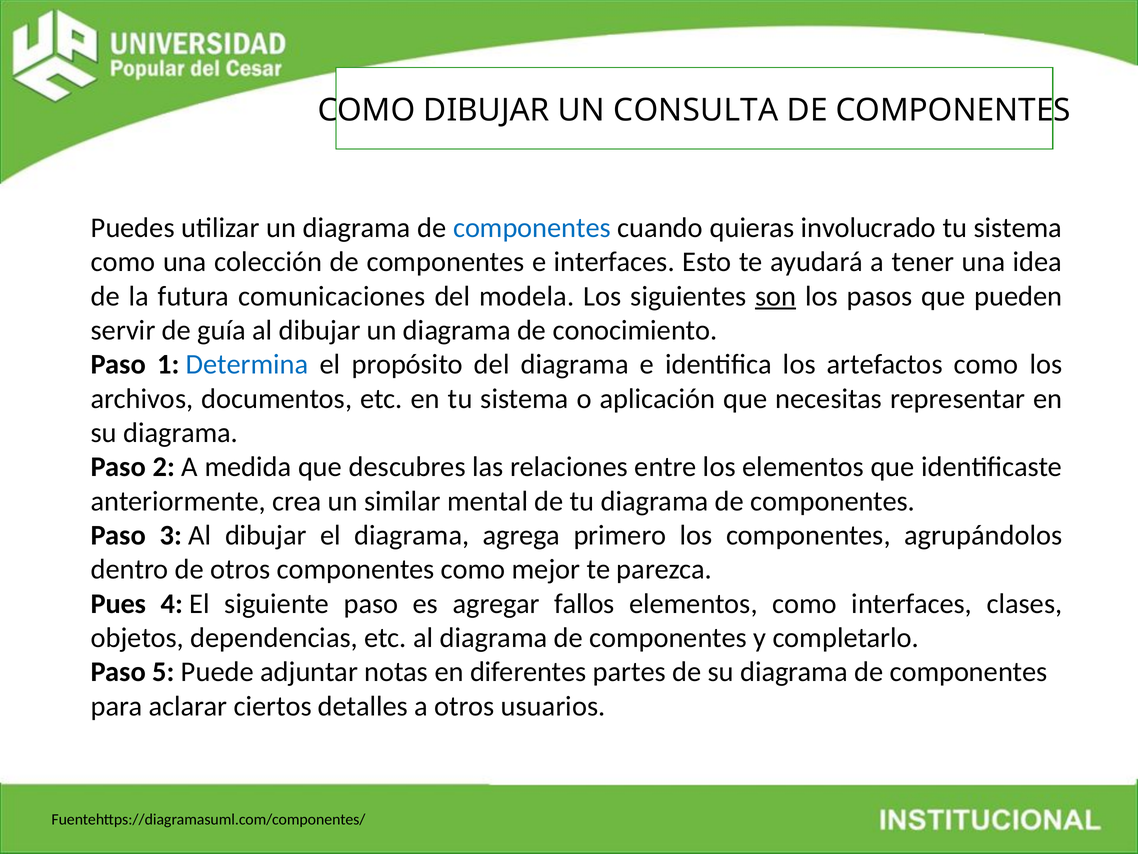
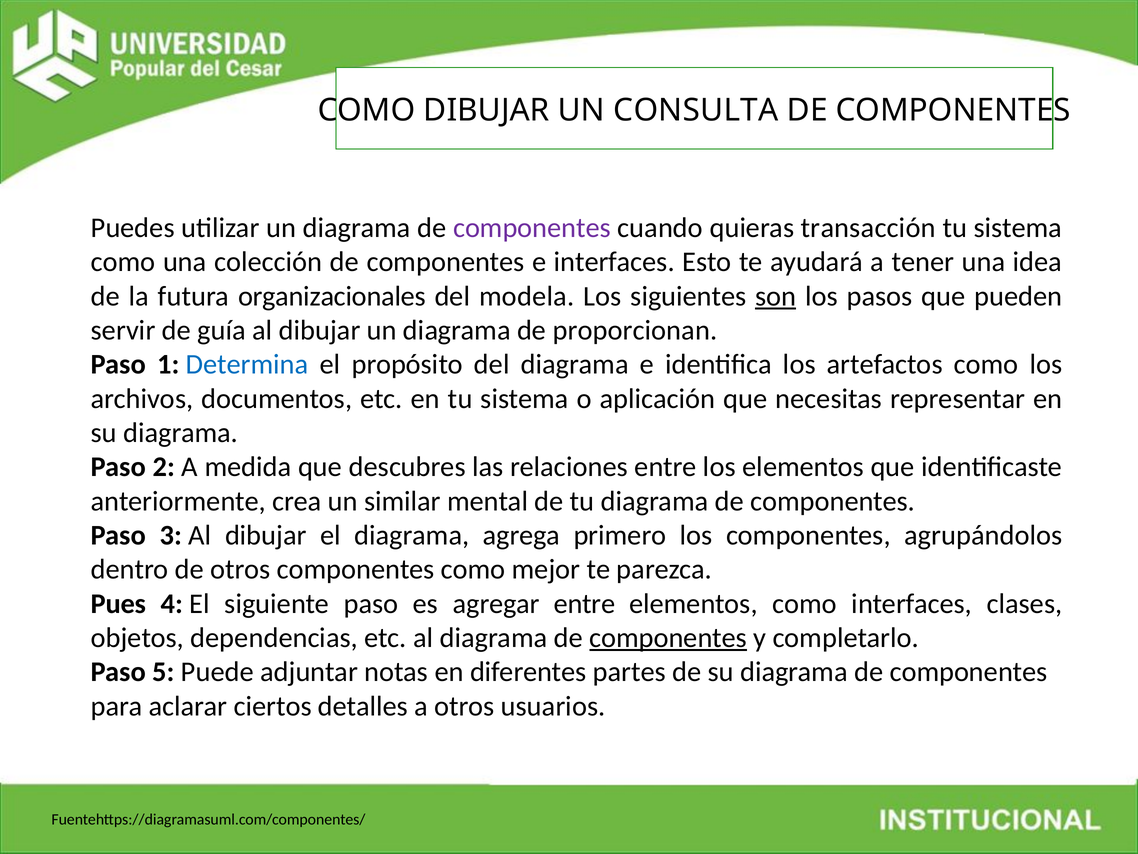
componentes colour: blue -> purple (532, 228)
involucrado: involucrado -> transacción (868, 228)
comunicaciones: comunicaciones -> organizacionales (332, 296)
conocimiento: conocimiento -> proporcionan (635, 330)
agregar fallos: fallos -> entre (584, 603)
componentes underline: none -> present (668, 637)
